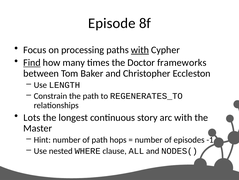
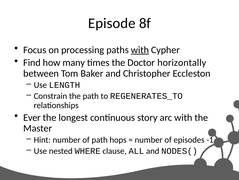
Find underline: present -> none (32, 62)
frameworks: frameworks -> horizontally (182, 62)
Lots: Lots -> Ever (32, 117)
